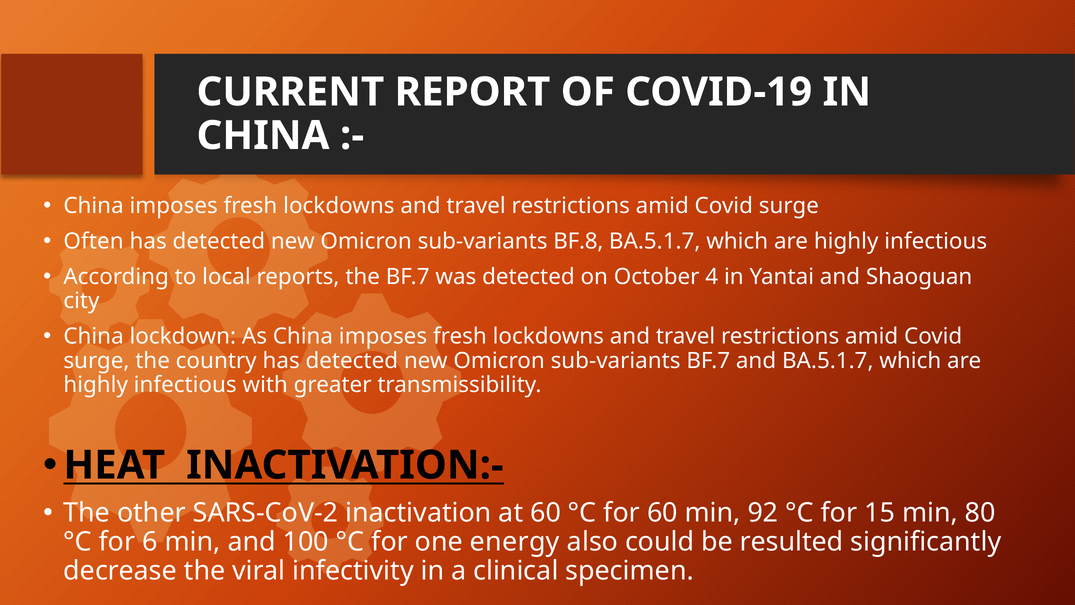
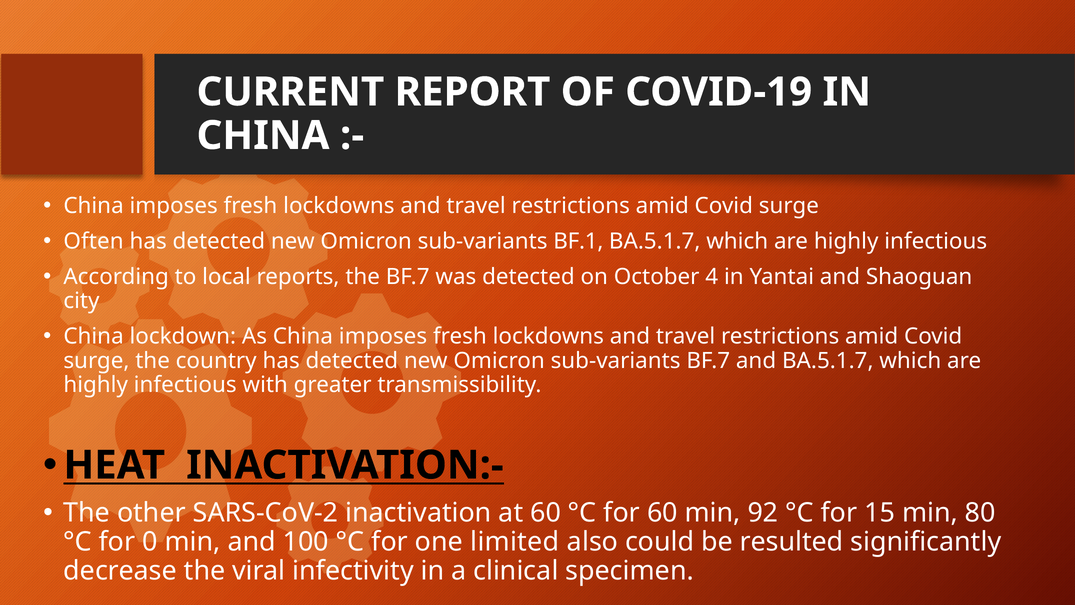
BF.8: BF.8 -> BF.1 (578, 241)
6: 6 -> 0 (150, 542)
energy: energy -> limited (515, 542)
